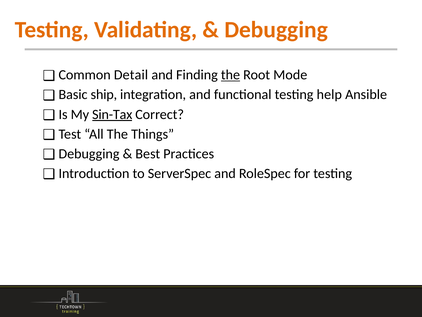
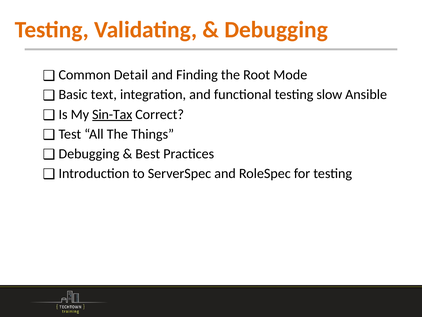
the underline: present -> none (230, 75)
ship: ship -> text (104, 95)
help: help -> slow (329, 95)
